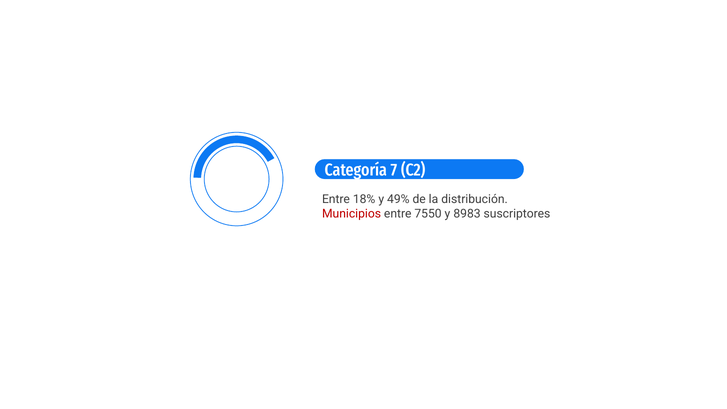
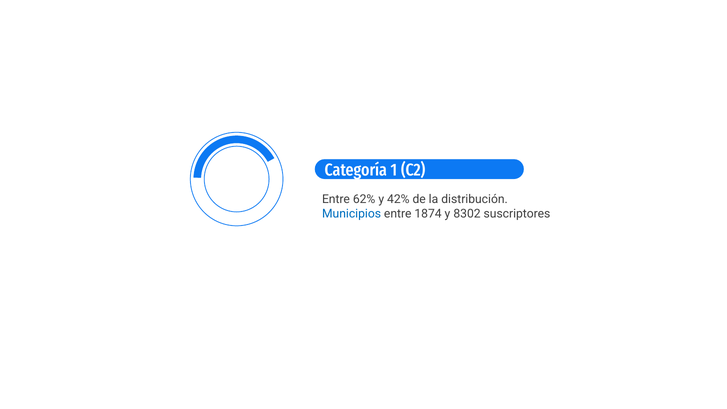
7: 7 -> 1 (394, 170)
18%: 18% -> 62% (364, 199)
49%: 49% -> 42% (398, 199)
Municipios colour: red -> blue (352, 214)
7550: 7550 -> 1874 (428, 214)
8983: 8983 -> 8302 (467, 214)
